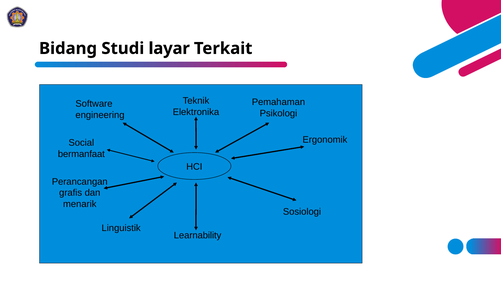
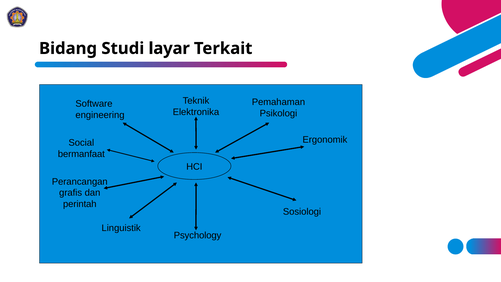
menarik: menarik -> perintah (80, 204)
Learnability: Learnability -> Psychology (198, 235)
